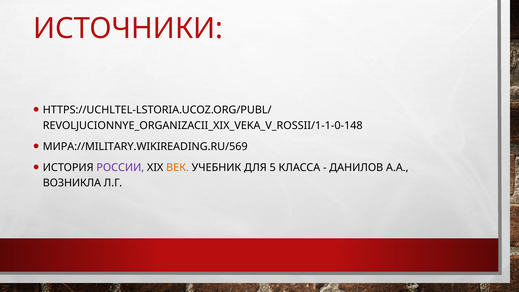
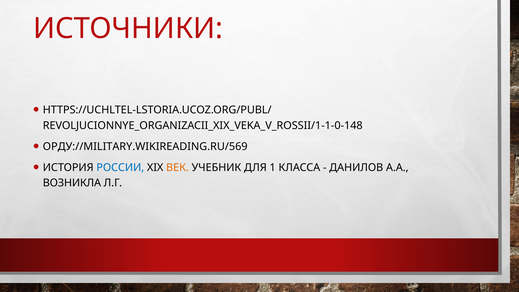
МИРА://MILITARY.WIKIREADING.RU/569: МИРА://MILITARY.WIKIREADING.RU/569 -> ОРДУ://MILITARY.WIKIREADING.RU/569 (145, 146)
РОССИИ colour: purple -> blue (120, 167)
5: 5 -> 1 (273, 167)
